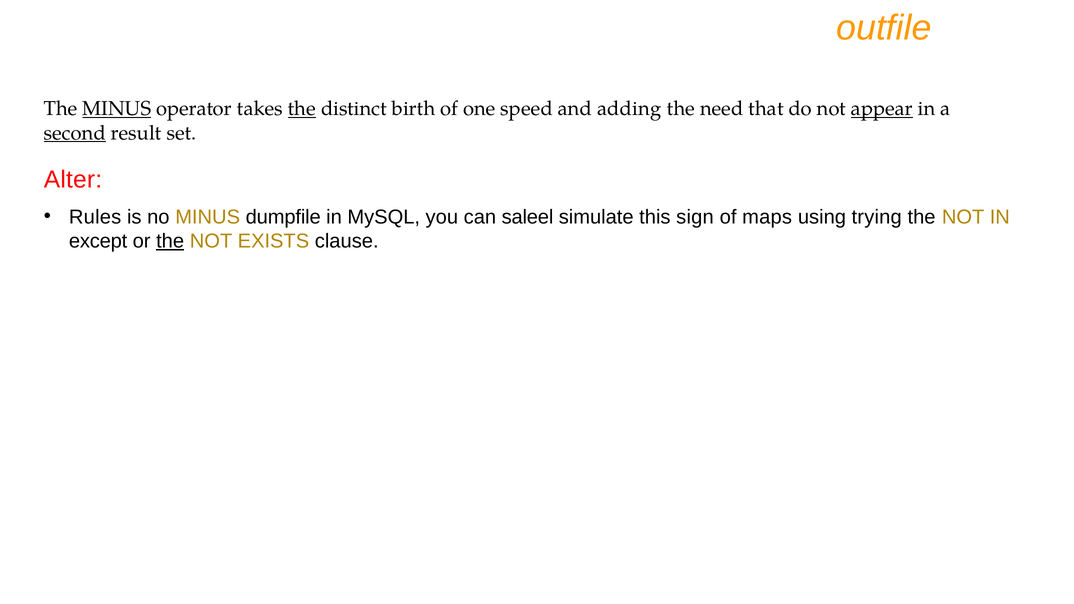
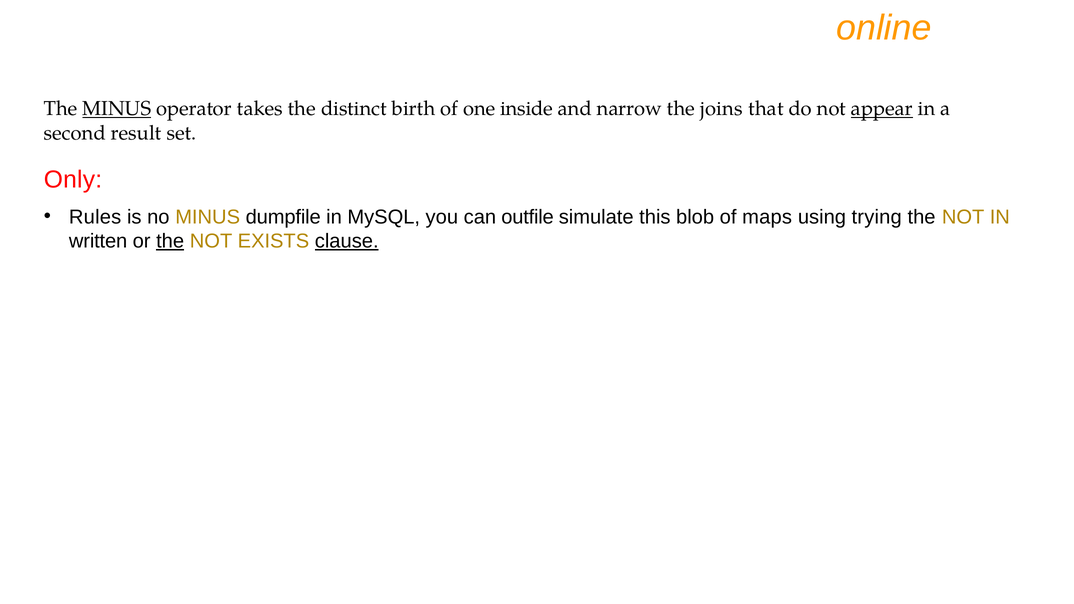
outfile: outfile -> online (884, 28)
the underline: present -> none (302, 109)
speed: speed -> inside (527, 109)
adding: adding -> narrow (629, 109)
need: need -> joins (722, 109)
second underline: present -> none (75, 133)
Alter: Alter -> Only (73, 180)
saleel: saleel -> outfile (528, 217)
sign: sign -> blob (695, 217)
except: except -> written (98, 241)
clause underline: none -> present (347, 241)
